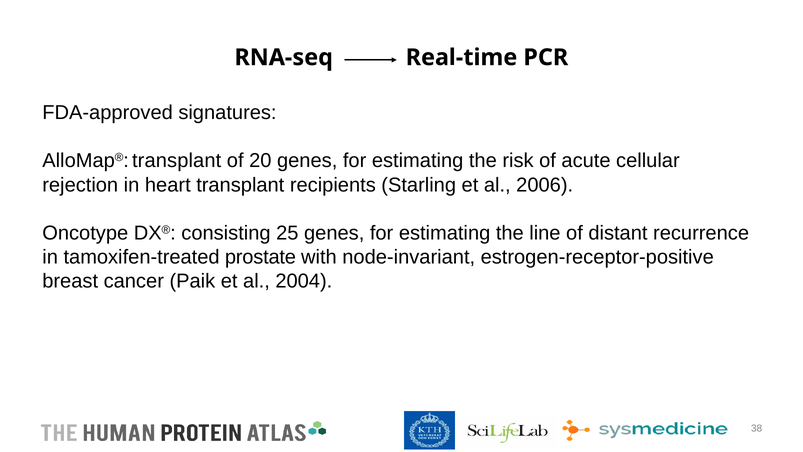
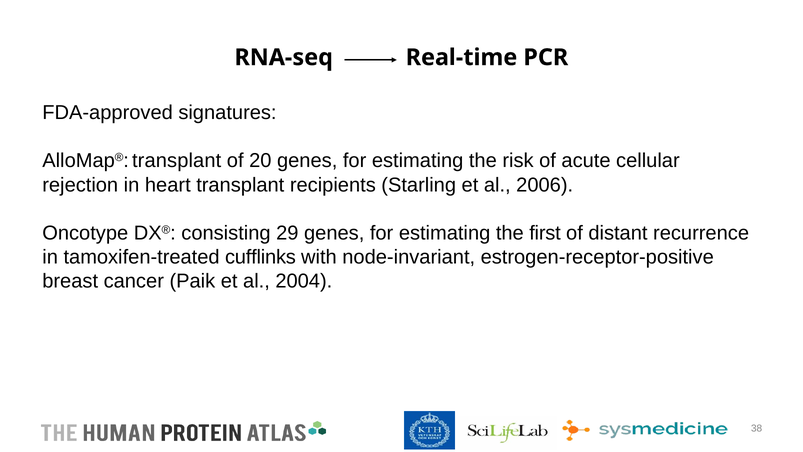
25: 25 -> 29 (287, 233)
line: line -> first (545, 233)
prostate: prostate -> cufflinks (260, 257)
